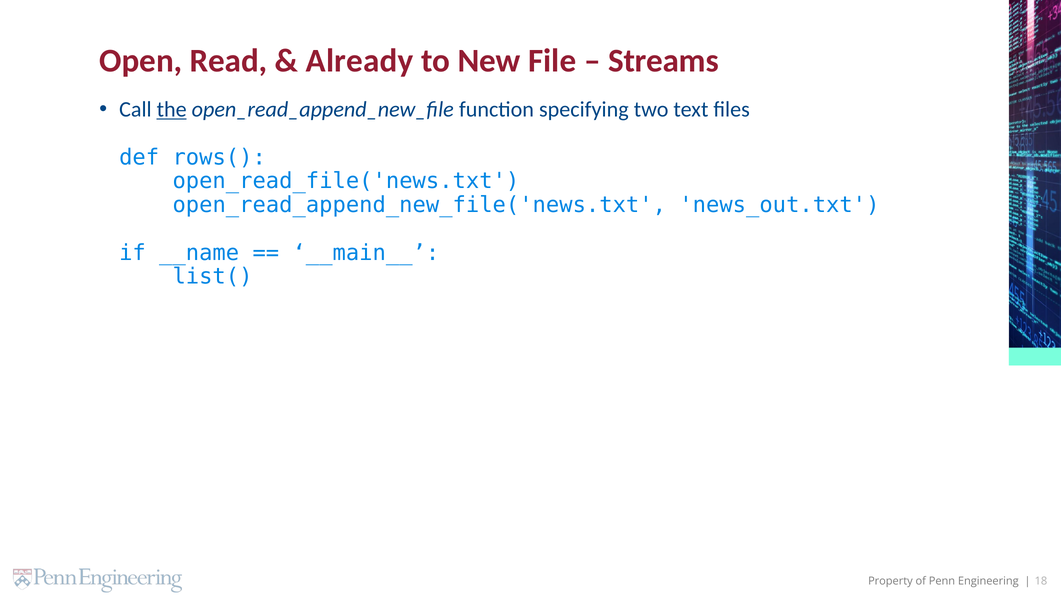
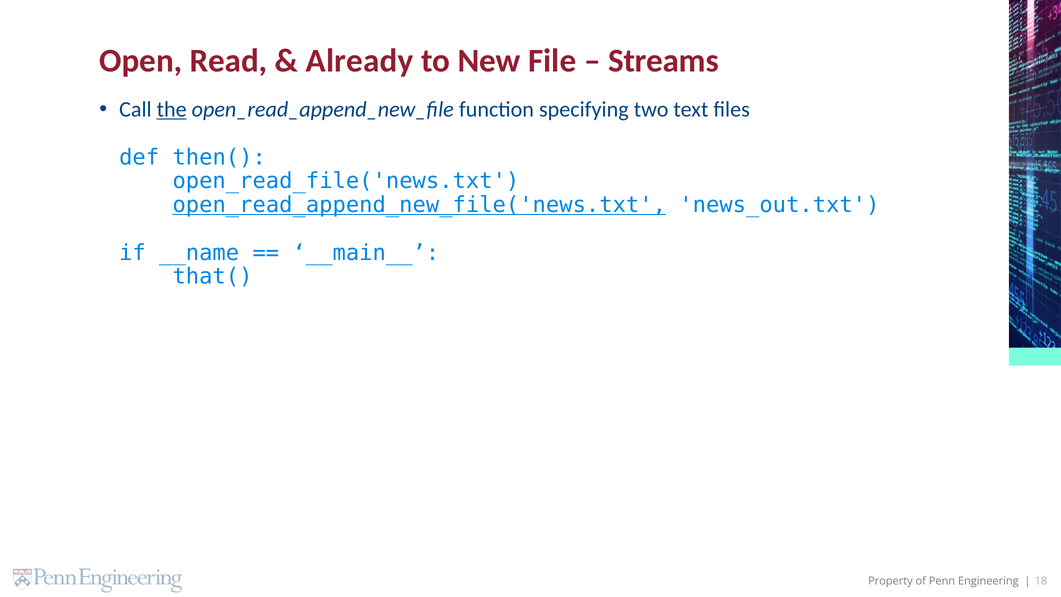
rows(: rows( -> then( (219, 157)
open_read_append_new_file('news.txt underline: none -> present (419, 205)
list(: list( -> that( (212, 277)
